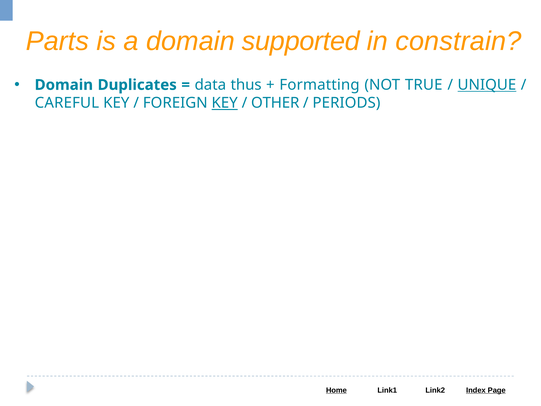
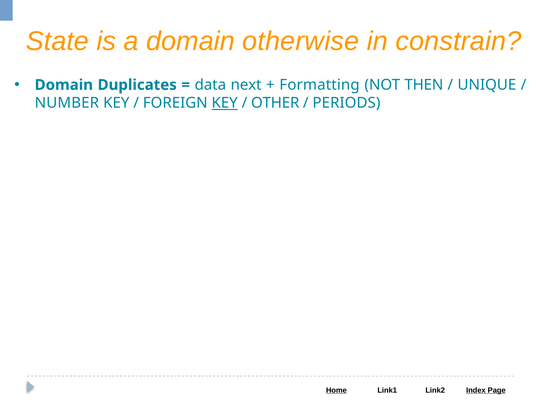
Parts: Parts -> State (57, 41)
supported: supported -> otherwise (301, 41)
thus: thus -> next (246, 85)
TRUE: TRUE -> THEN (424, 85)
UNIQUE underline: present -> none (487, 85)
CAREFUL: CAREFUL -> NUMBER (67, 103)
